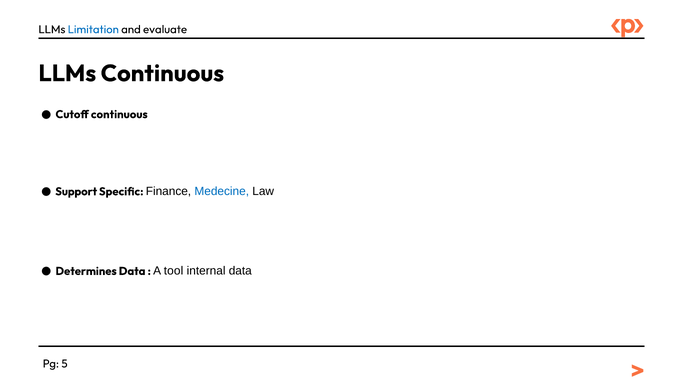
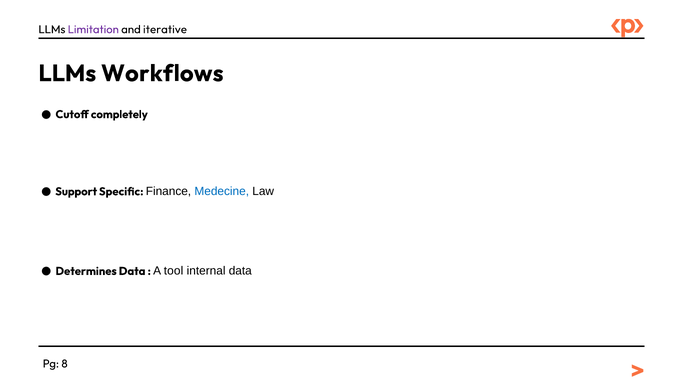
Limitation colour: blue -> purple (93, 29)
evaluate: evaluate -> iterative (165, 29)
LLMs Continuous: Continuous -> Workflows (162, 73)
Cutoff continuous: continuous -> completely (119, 114)
5: 5 -> 8 (65, 364)
